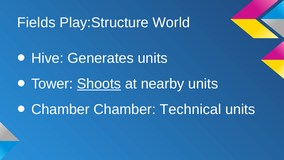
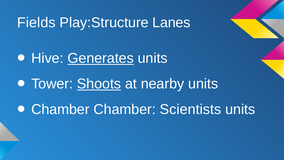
World: World -> Lanes (171, 23)
Generates underline: none -> present (101, 58)
Technical: Technical -> Scientists (190, 109)
